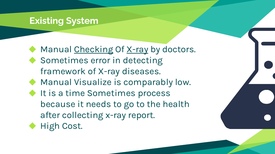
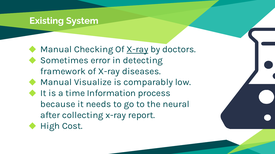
Checking underline: present -> none (94, 50)
time Sometimes: Sometimes -> Information (111, 94)
health: health -> neural (176, 105)
